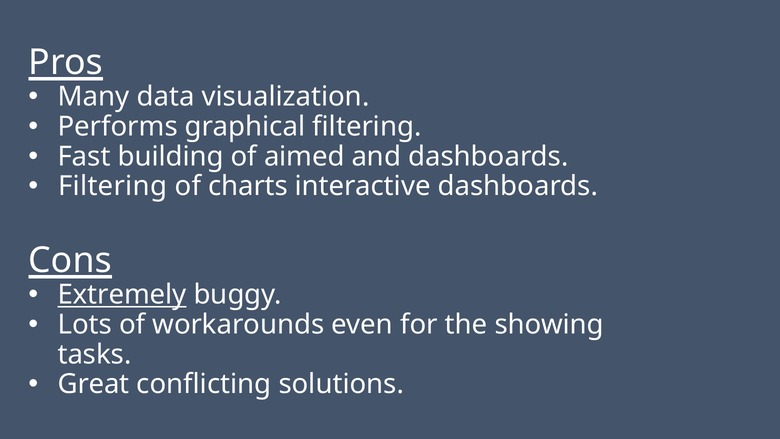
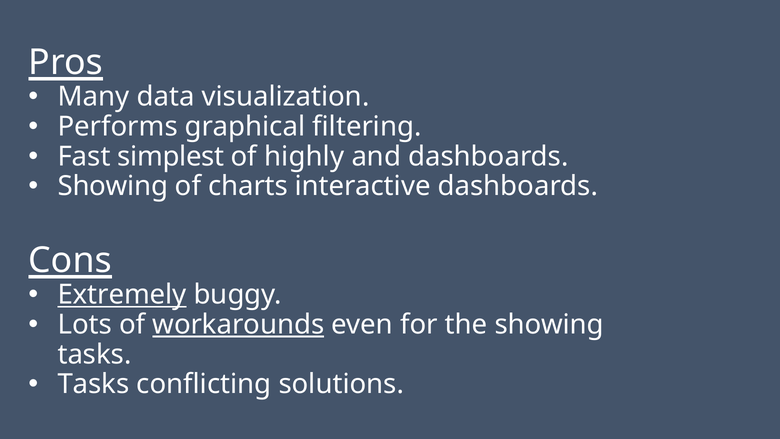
building: building -> simplest (171, 156)
aimed: aimed -> highly (304, 156)
Filtering: Filtering -> Showing (113, 186)
workarounds underline: none -> present (238, 324)
Great: Great -> Tasks (93, 384)
